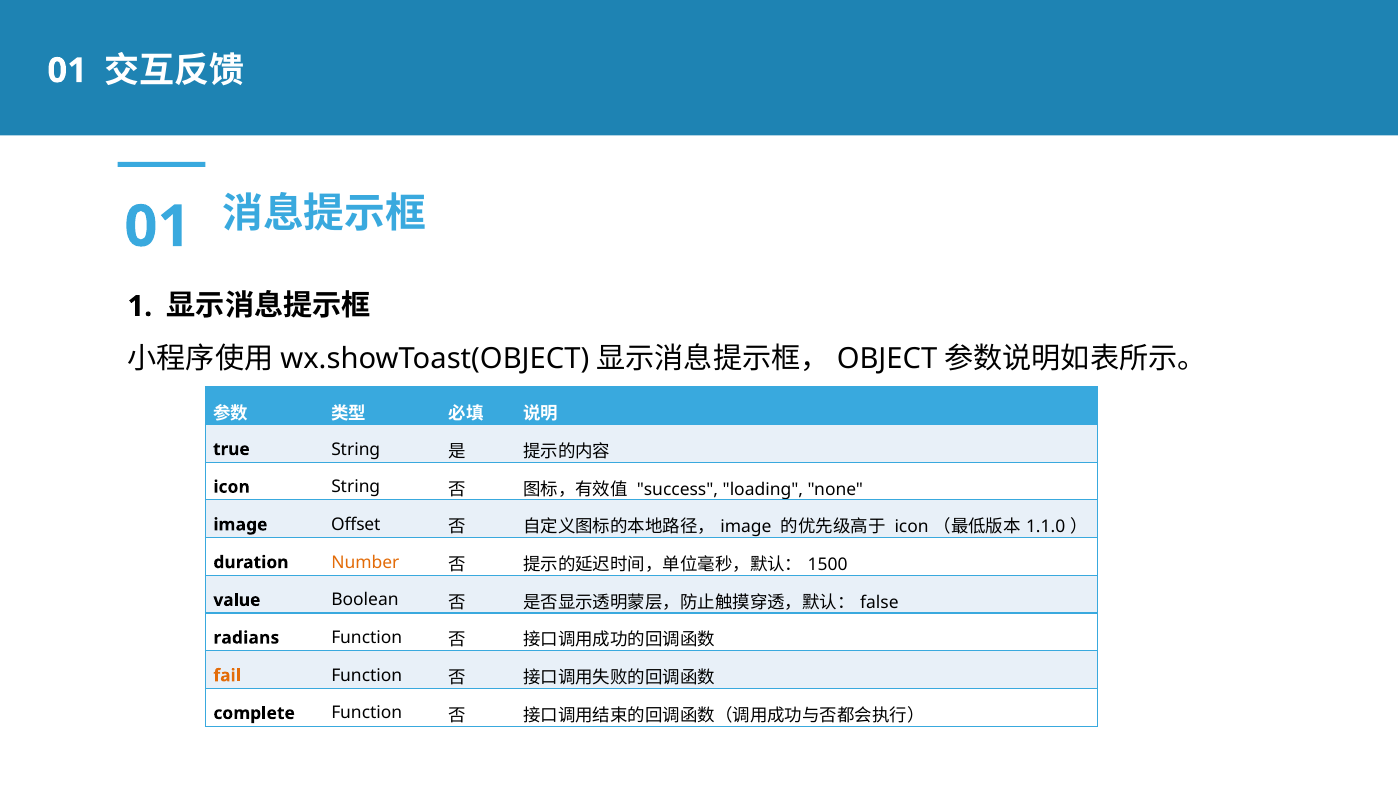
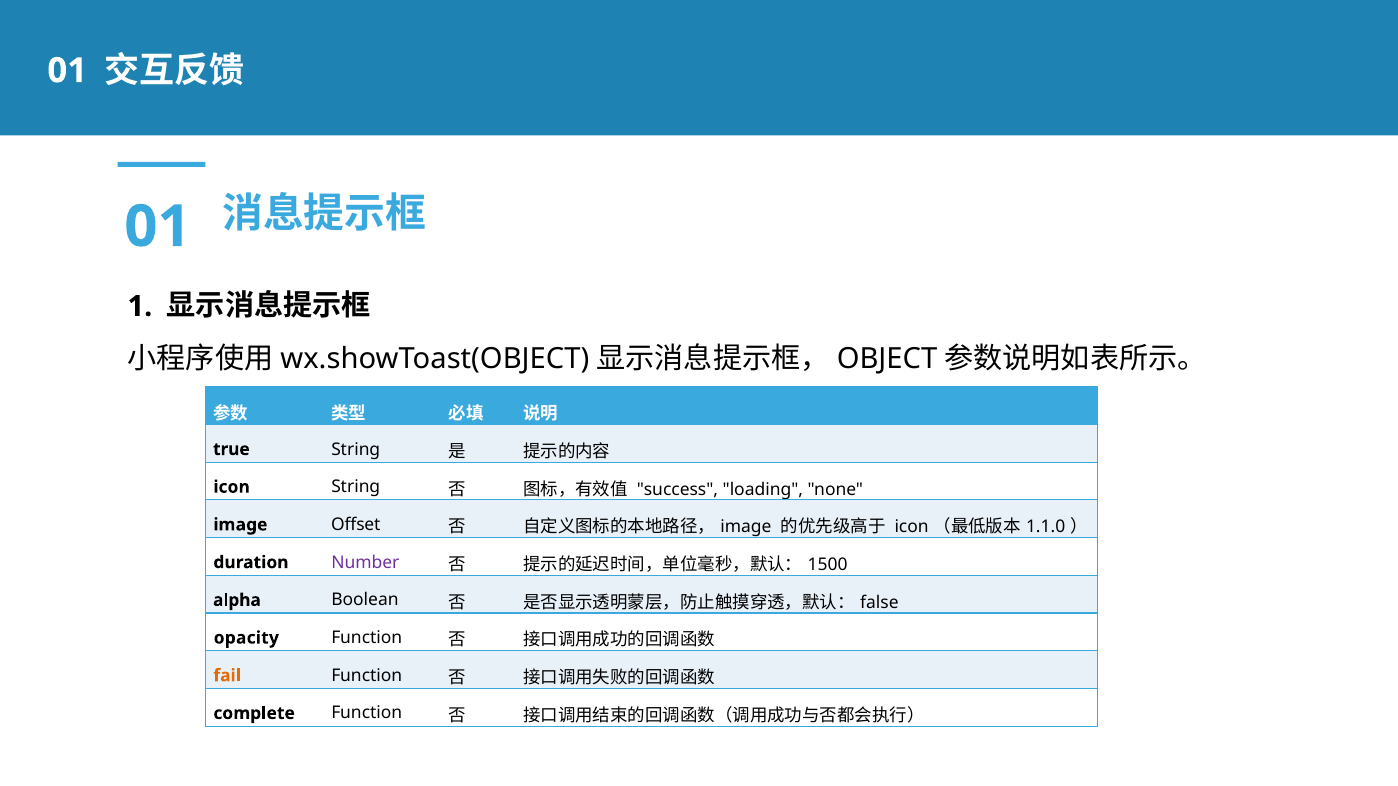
Number colour: orange -> purple (365, 563)
value: value -> alpha (237, 600)
radians: radians -> opacity (246, 638)
